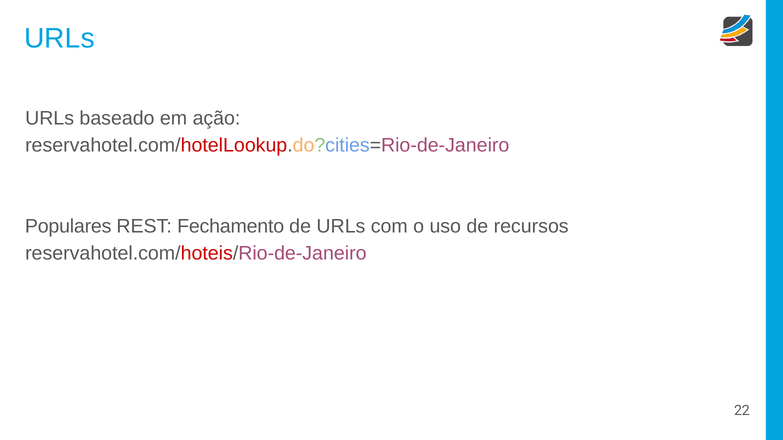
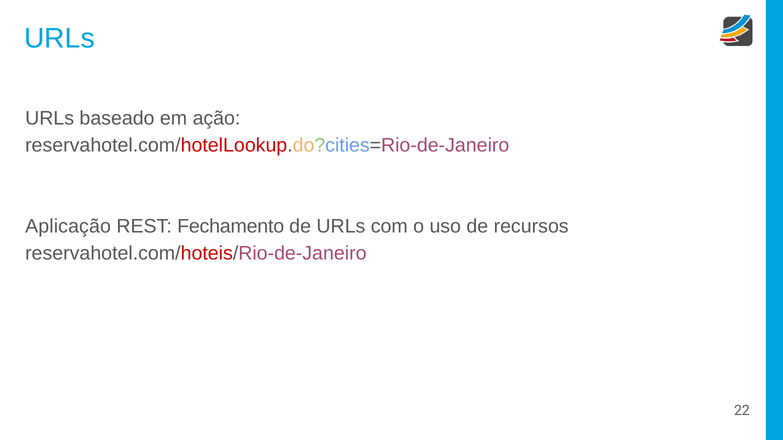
Populares: Populares -> Aplicação (68, 227)
